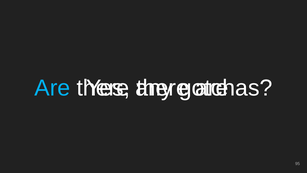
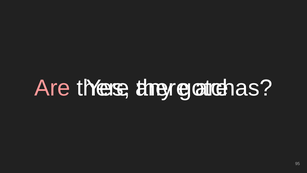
Are colour: light blue -> pink (52, 88)
